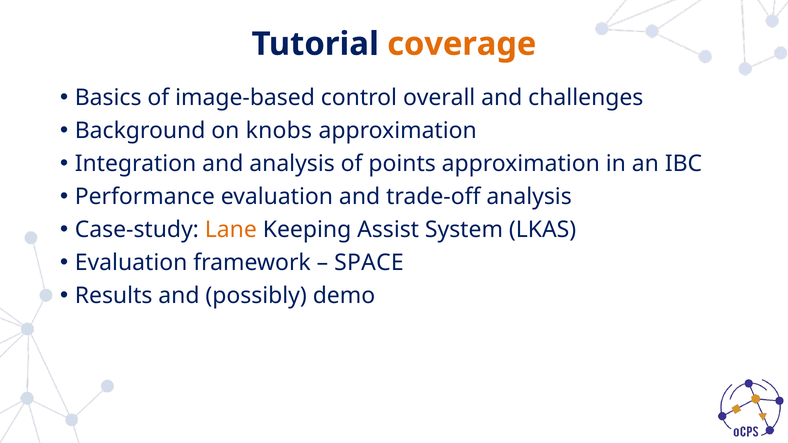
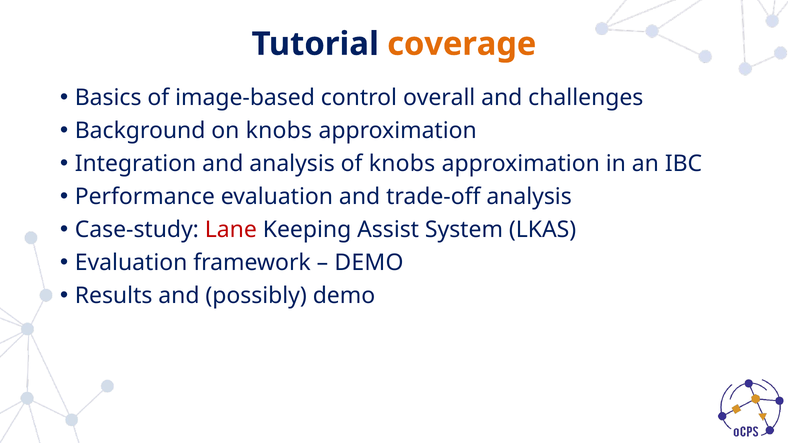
of points: points -> knobs (402, 164)
Lane colour: orange -> red (231, 230)
SPACE: SPACE -> DEMO (369, 263)
